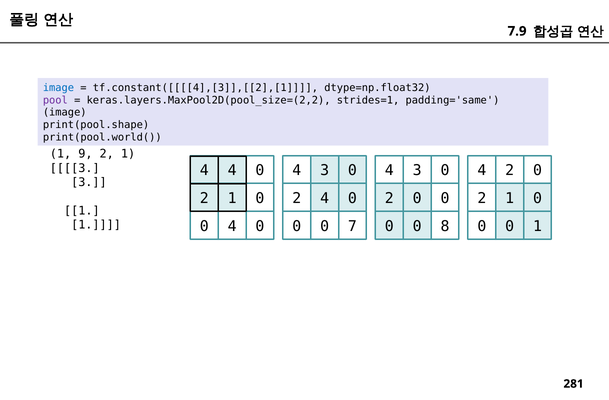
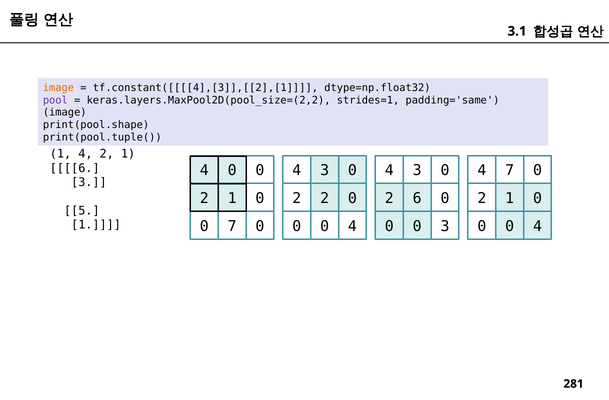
7.9: 7.9 -> 3.1 (517, 31)
image colour: blue -> orange (58, 88)
print(pool.world(: print(pool.world( -> print(pool.tuple( (102, 137)
9: 9 -> 4 (85, 154)
3: 3 -> 6 (75, 168)
4 4: 4 -> 0 (232, 171)
2: 2 -> 7 (510, 171)
2 4: 4 -> 2 (325, 198)
2 0: 0 -> 6 (417, 198)
1: 1 -> 5 (82, 211)
4: 4 -> 7 (232, 226)
7: 7 -> 4 (352, 226)
0 8: 8 -> 3 (445, 226)
1: 1 -> 4 (537, 226)
